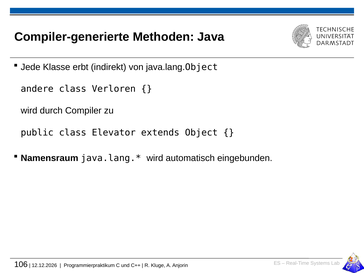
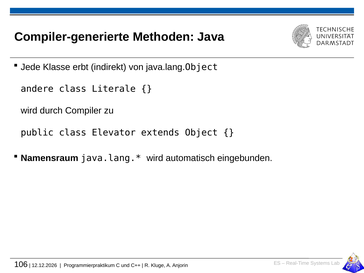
Verloren: Verloren -> Literale (114, 89)
